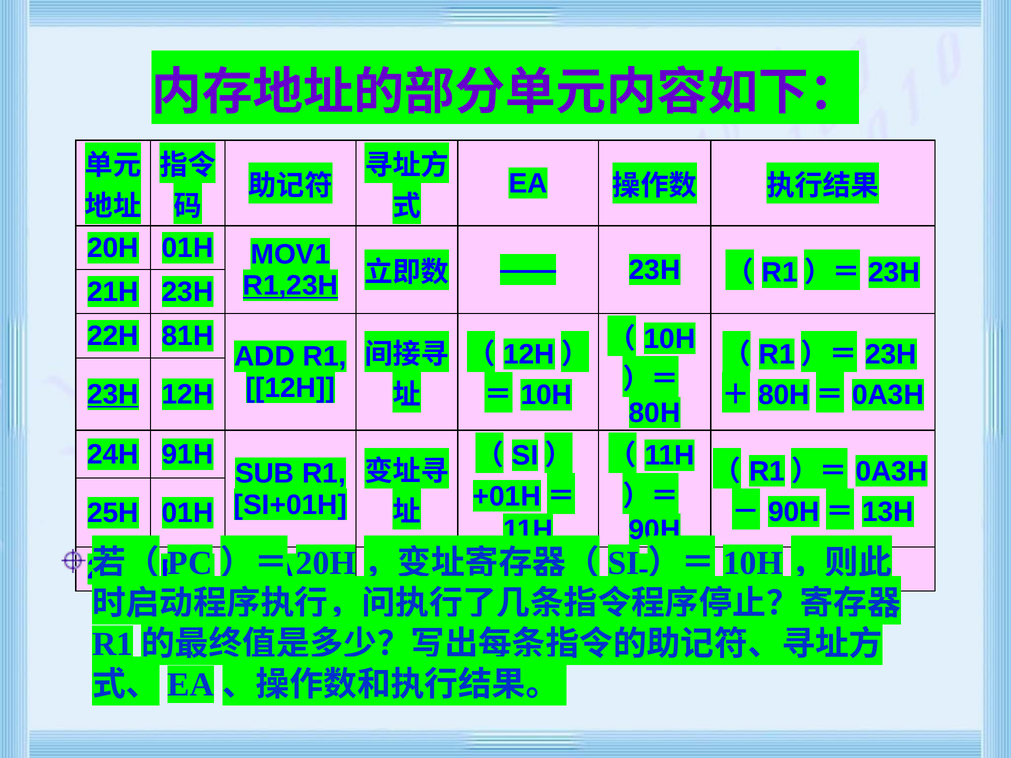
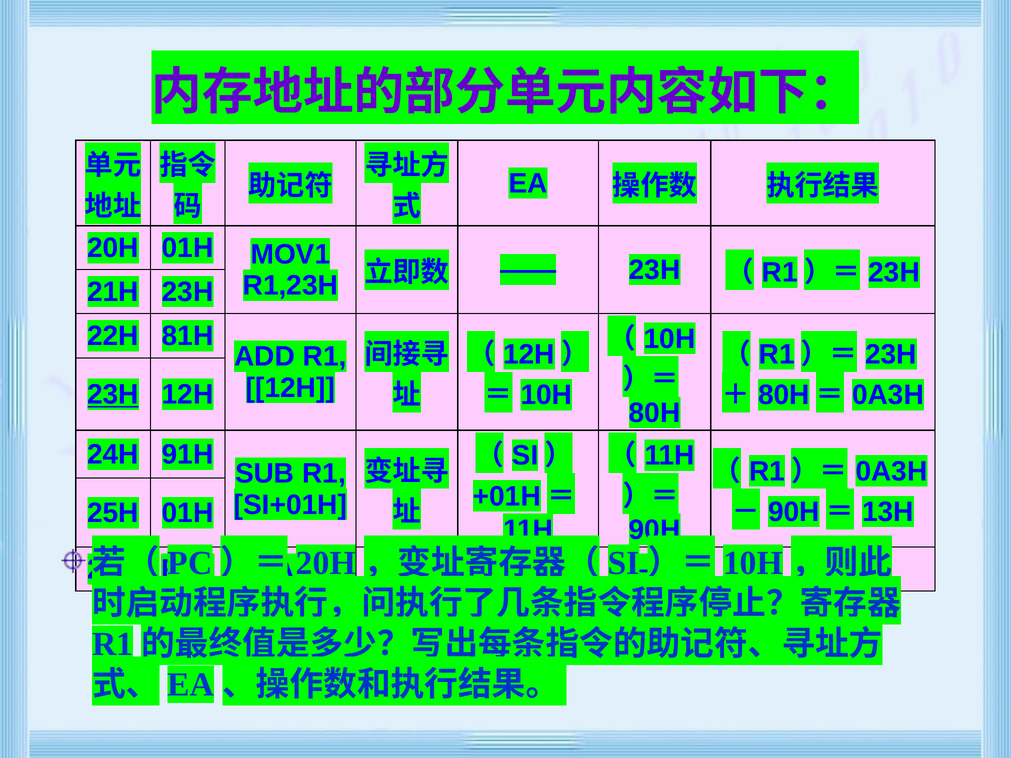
R1,23H underline: present -> none (290, 286)
